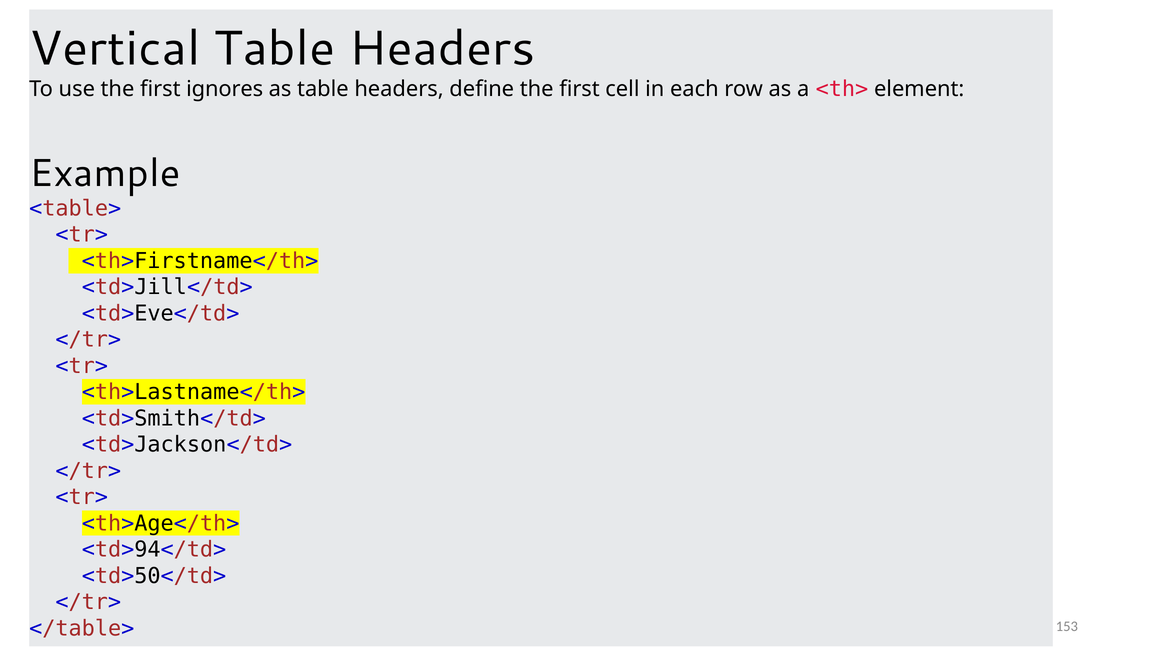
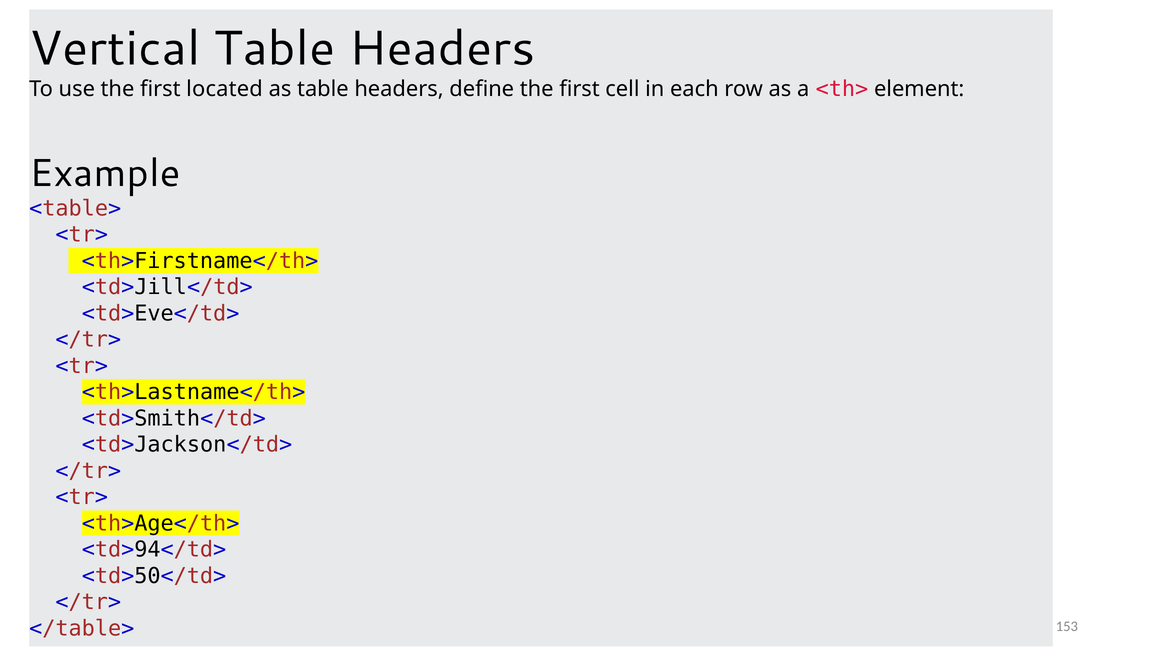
ignores: ignores -> located (225, 89)
